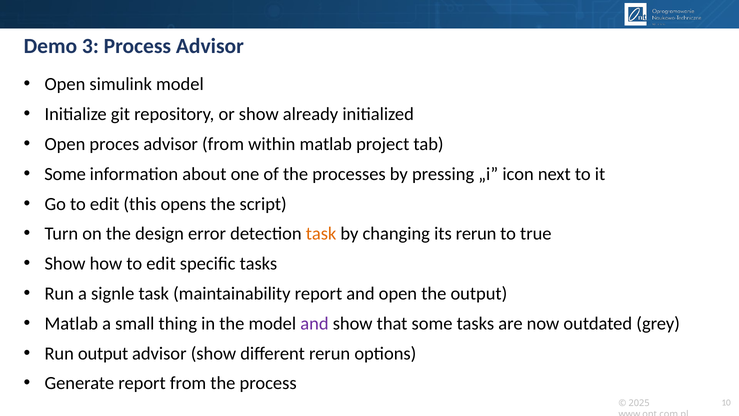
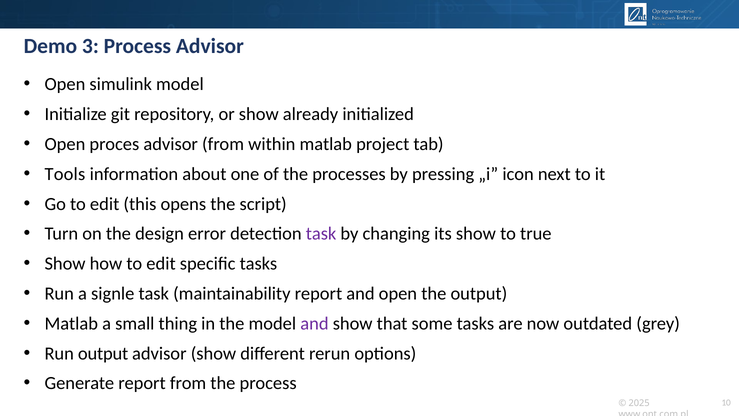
Some: Some -> Tools (65, 174)
task colour: orange -> purple (321, 234)
its rerun: rerun -> show (476, 234)
